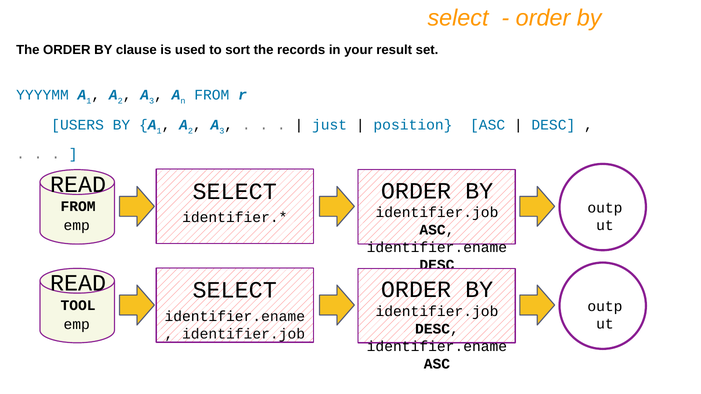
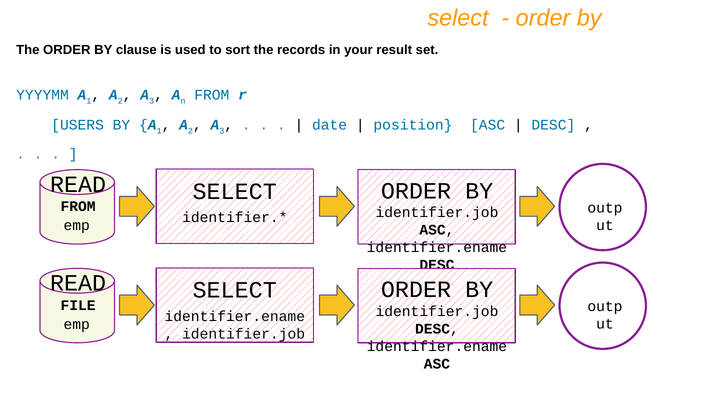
just: just -> date (330, 125)
TOOL: TOOL -> FILE (78, 305)
